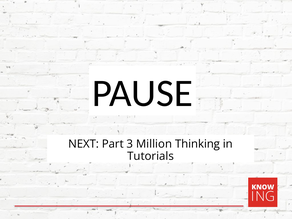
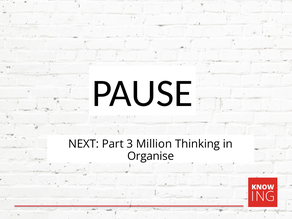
Tutorials: Tutorials -> Organise (151, 156)
